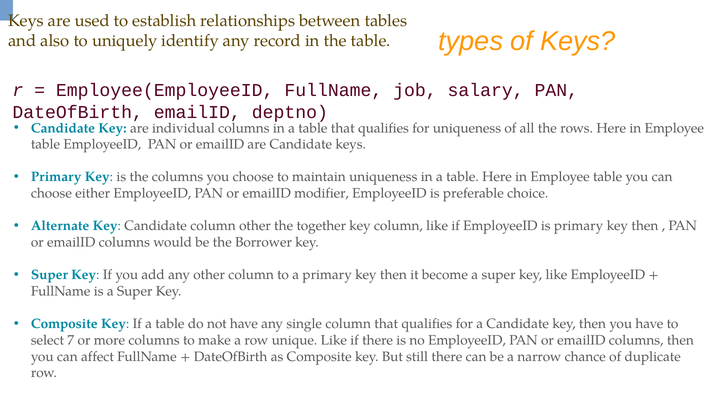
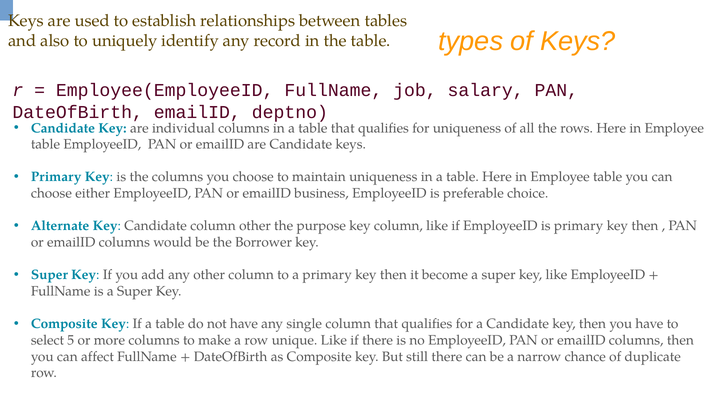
modifier: modifier -> business (321, 193)
together: together -> purpose (321, 226)
7: 7 -> 5 (71, 340)
